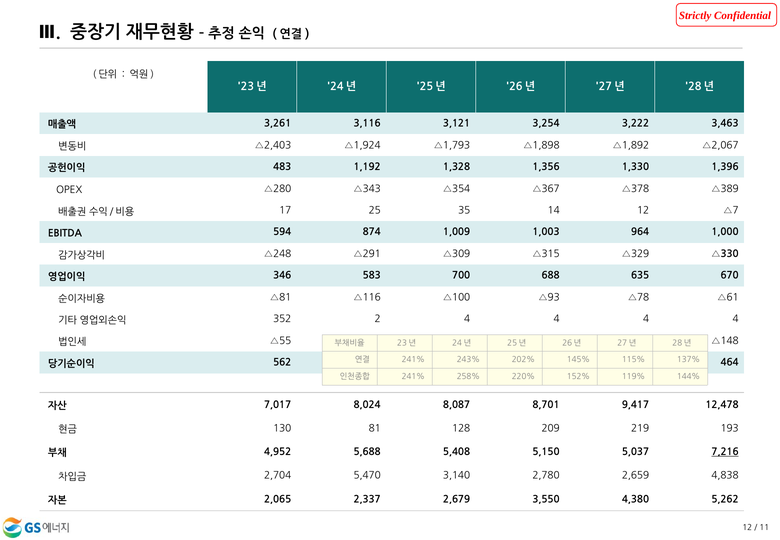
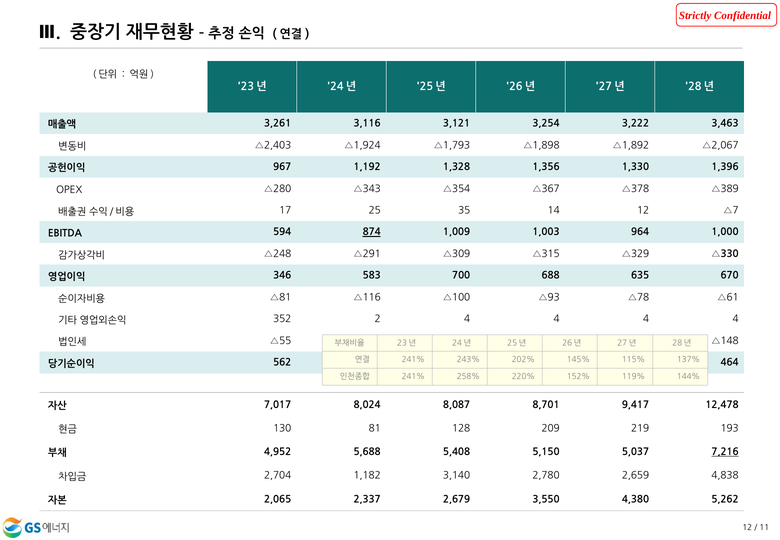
483: 483 -> 967 (282, 167)
874 underline: none -> present (372, 232)
5,470: 5,470 -> 1,182 (367, 475)
